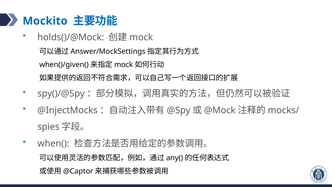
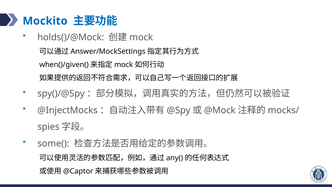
when(: when( -> some( (53, 143)
